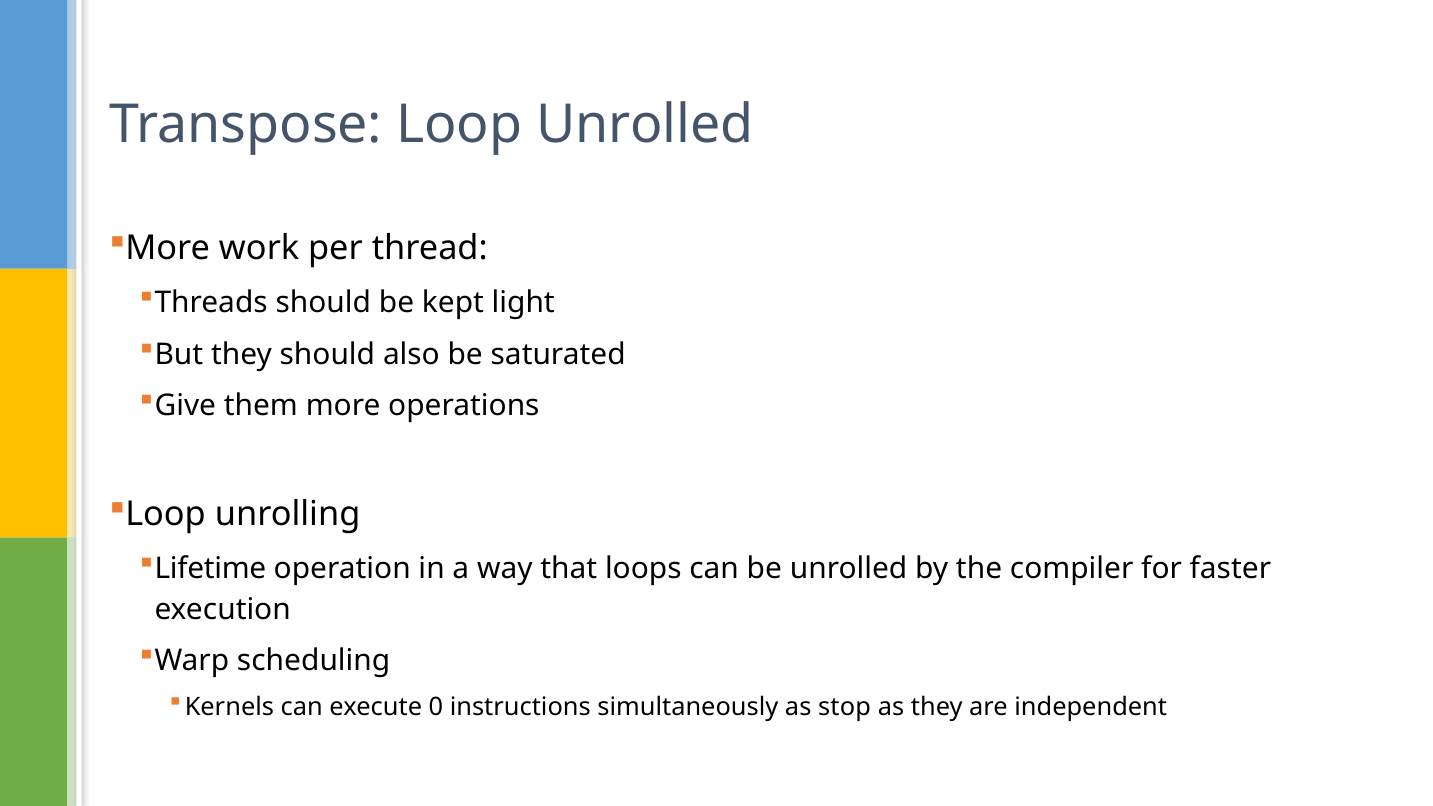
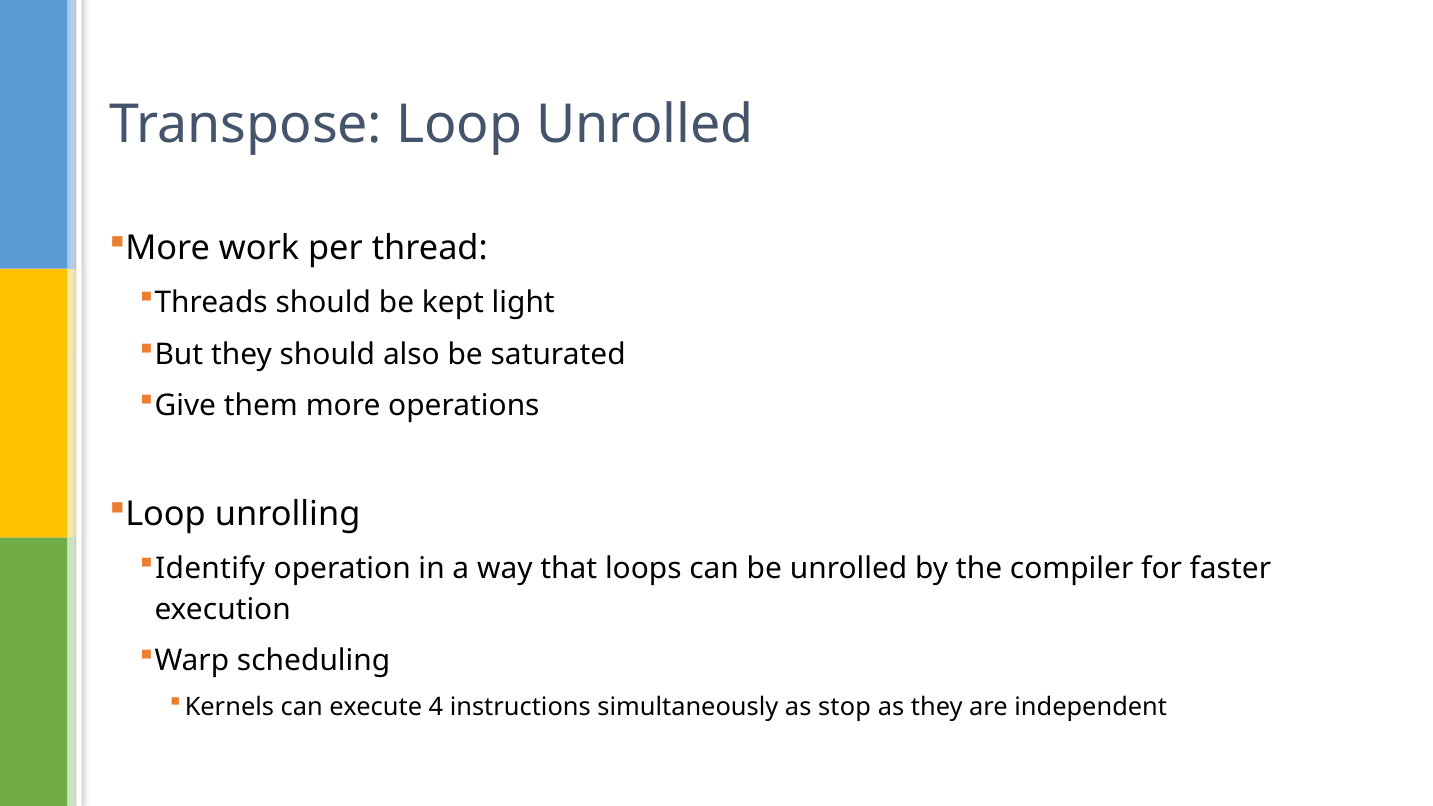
Lifetime: Lifetime -> Identify (210, 568)
0: 0 -> 4 (436, 707)
